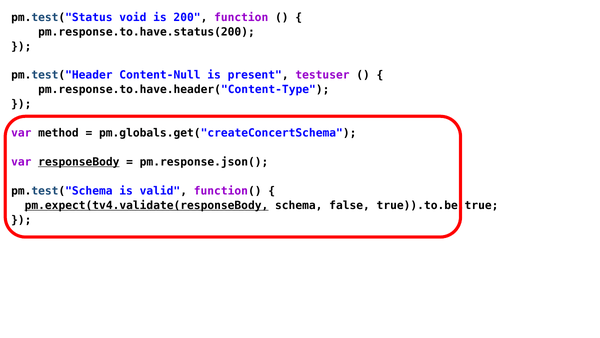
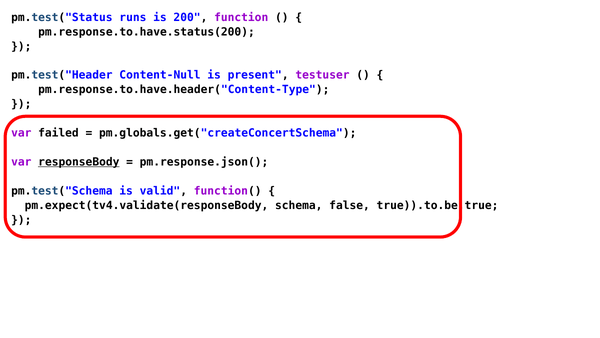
void: void -> runs (133, 17)
method: method -> failed (58, 133)
pm.expect(tv4.validate(responseBody underline: present -> none (146, 205)
